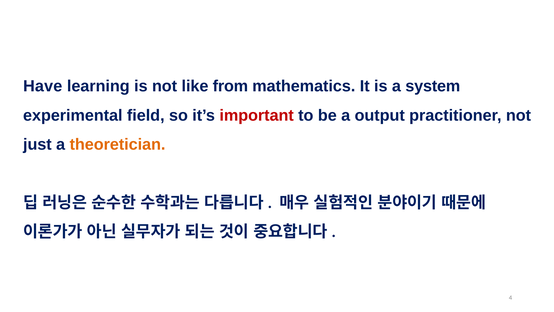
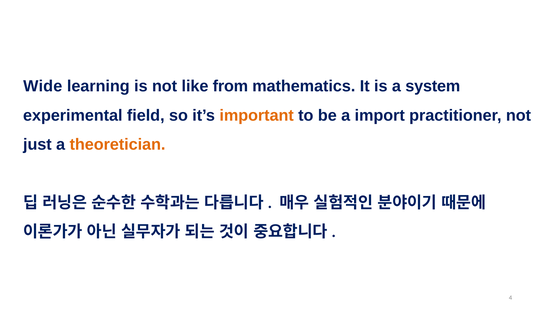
Have: Have -> Wide (43, 86)
important colour: red -> orange (257, 115)
output: output -> import (380, 115)
